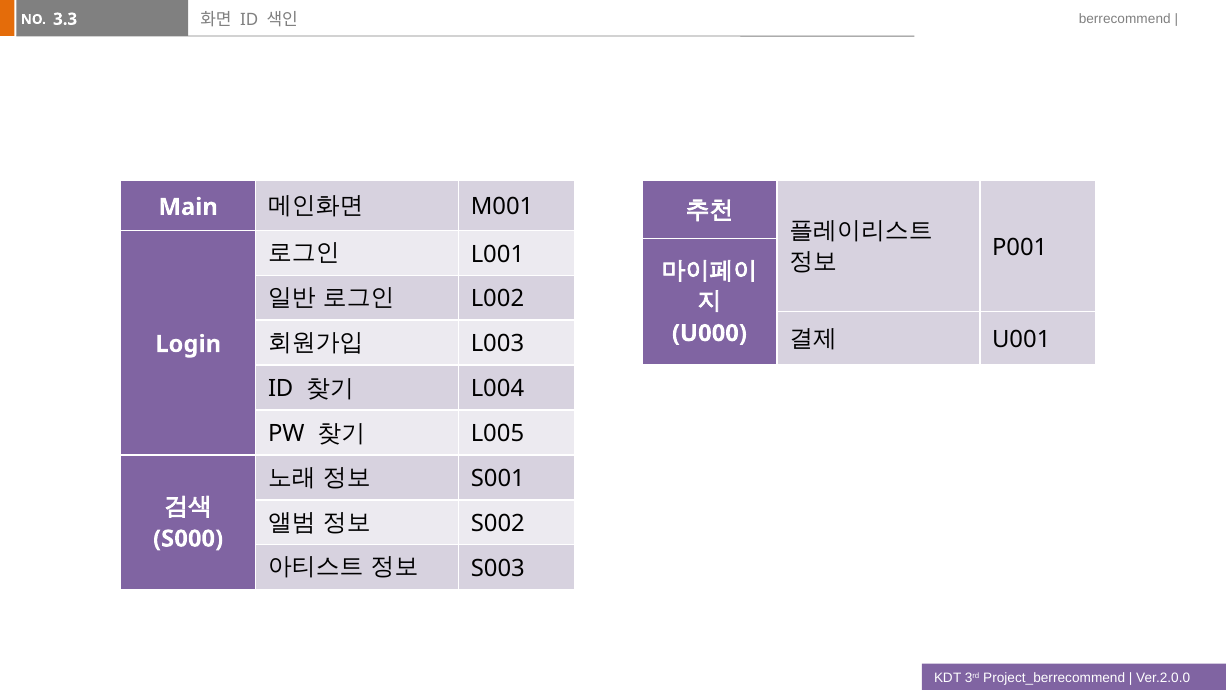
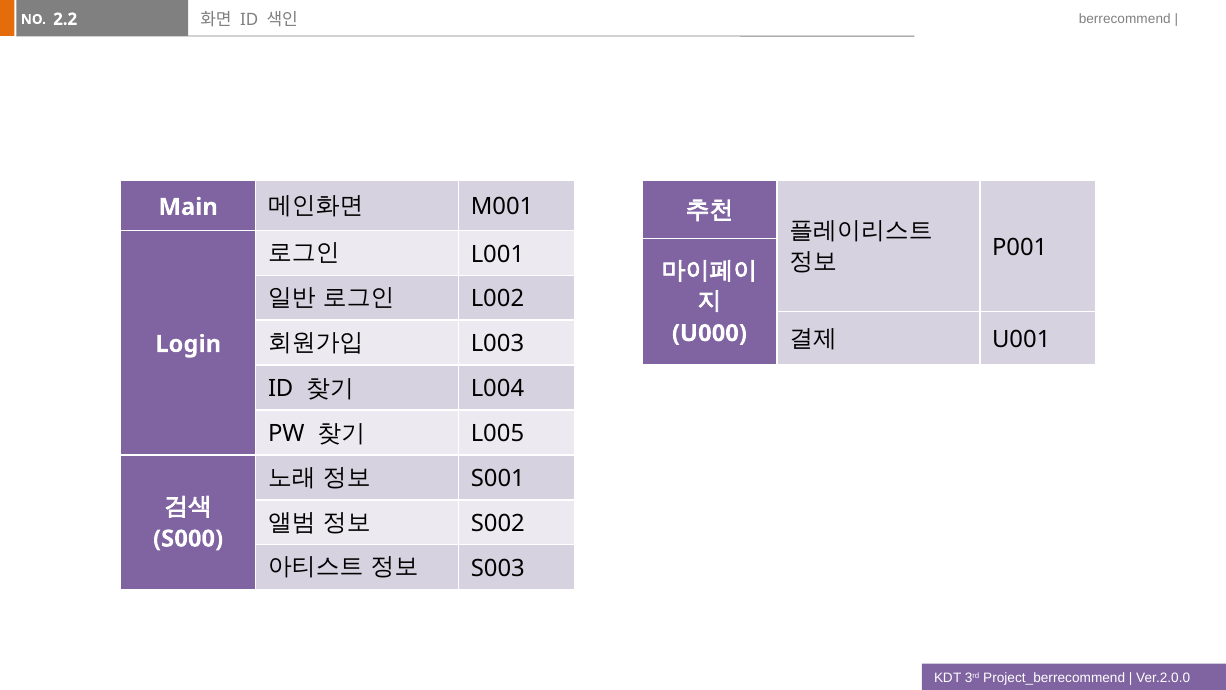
3.3: 3.3 -> 2.2 (65, 19)
